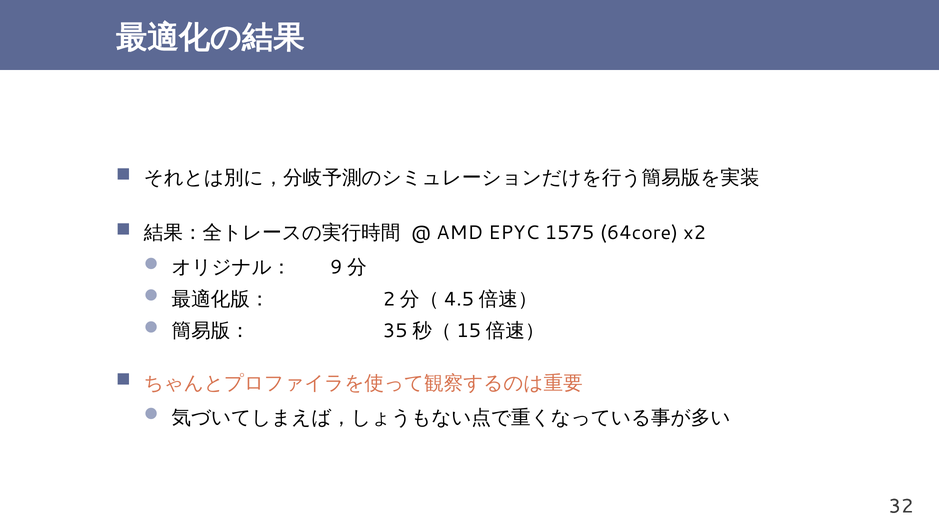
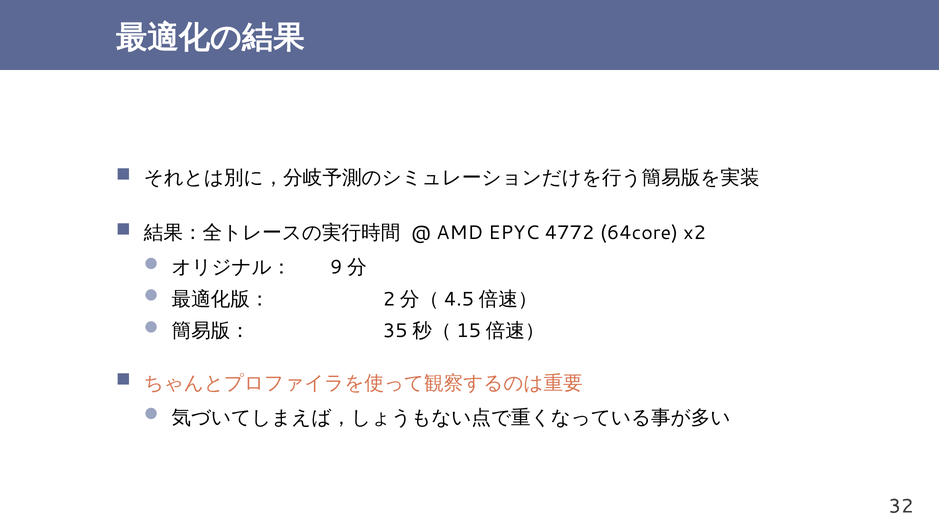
1575: 1575 -> 4772 (570, 233)
